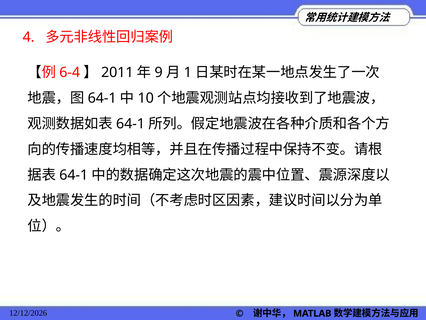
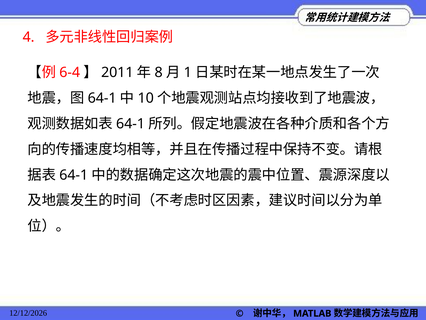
9: 9 -> 8 (159, 73)
